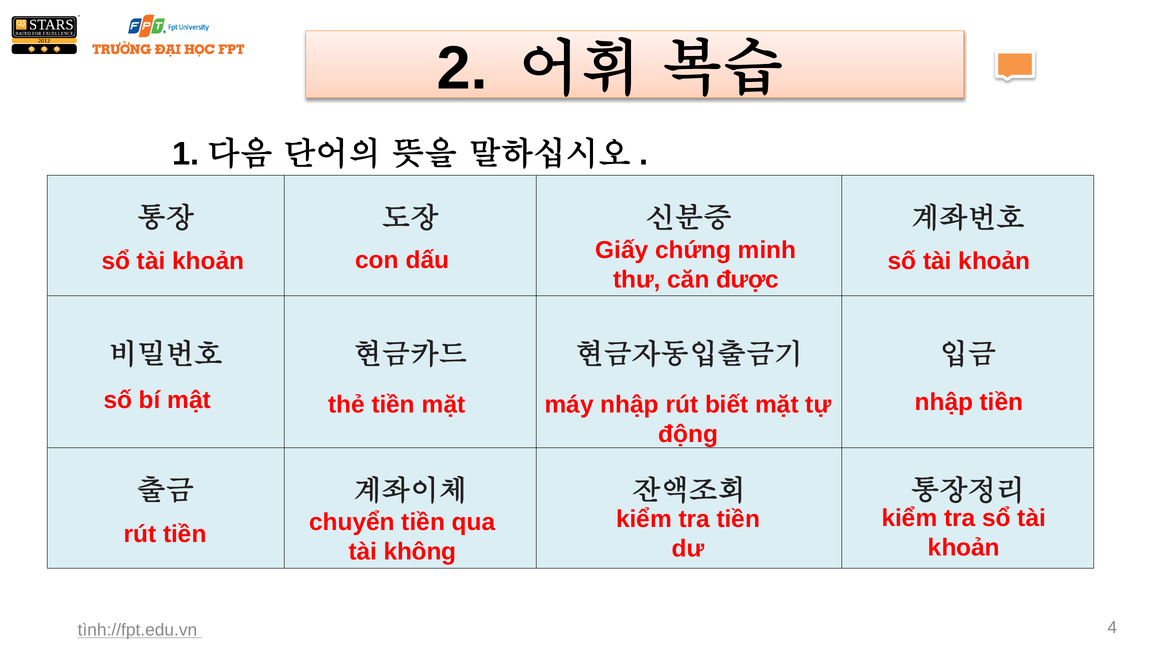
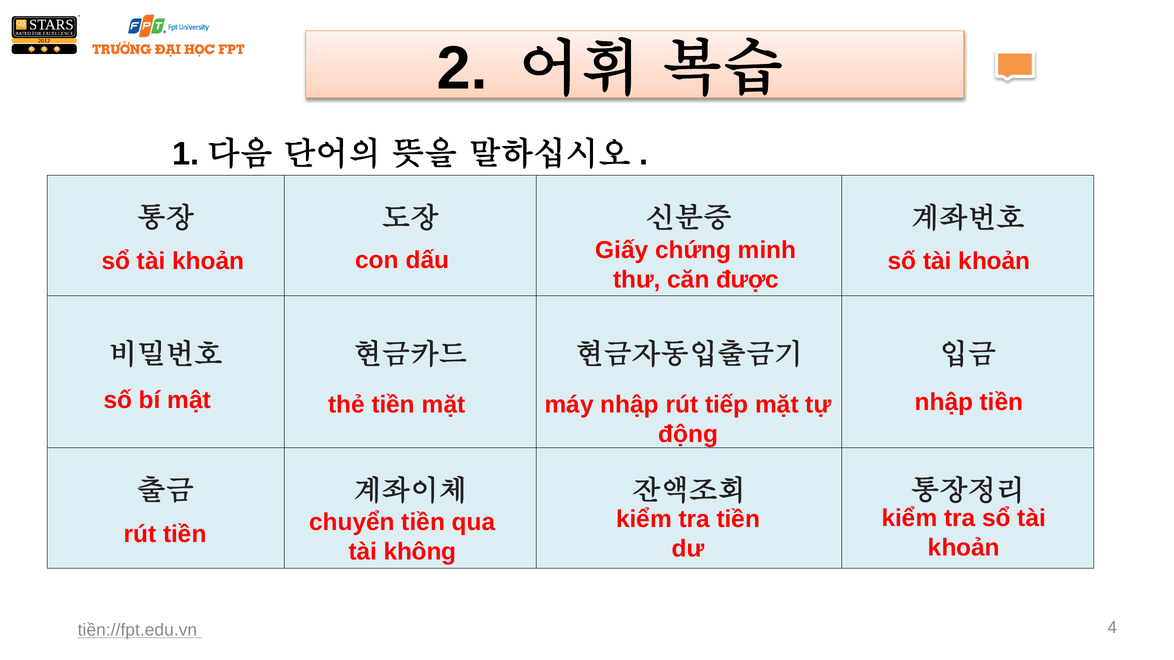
biết: biết -> tiếp (727, 405)
tình://fpt.edu.vn: tình://fpt.edu.vn -> tiền://fpt.edu.vn (137, 630)
